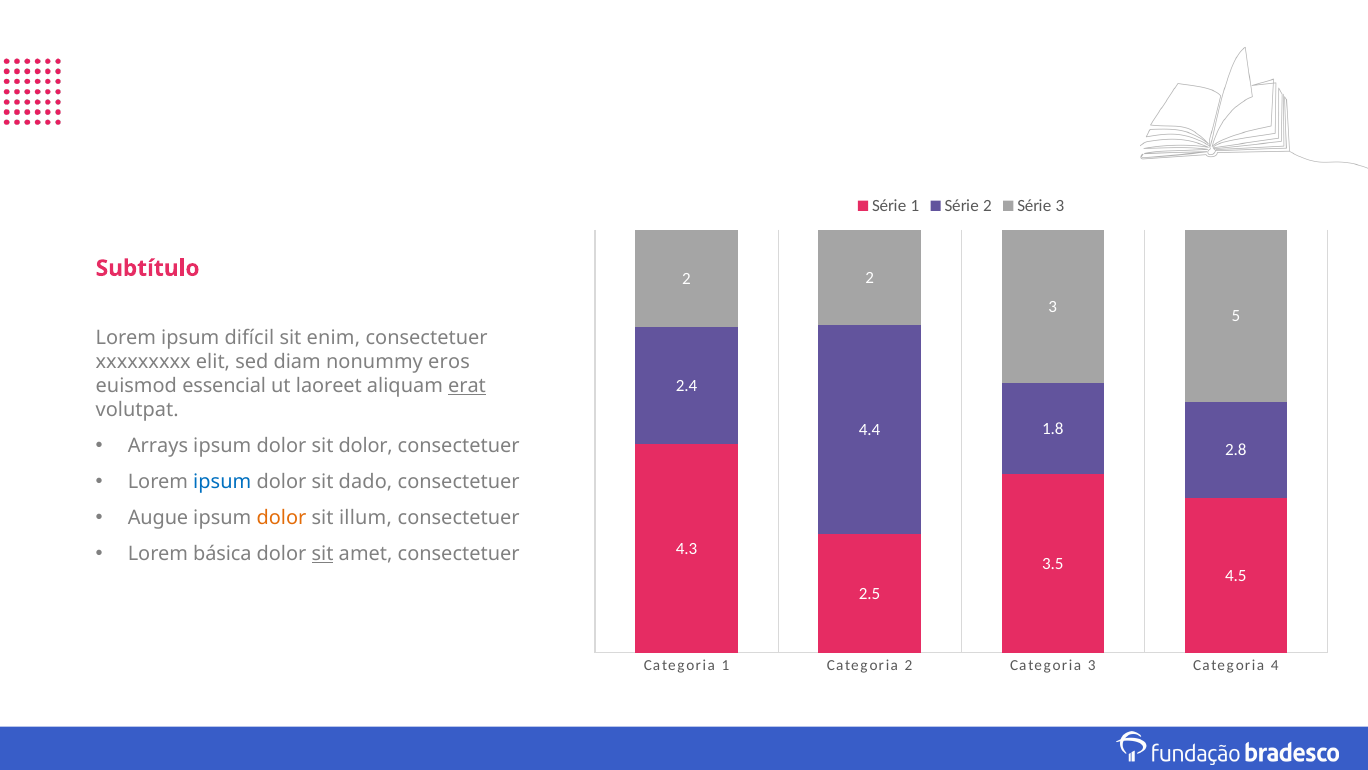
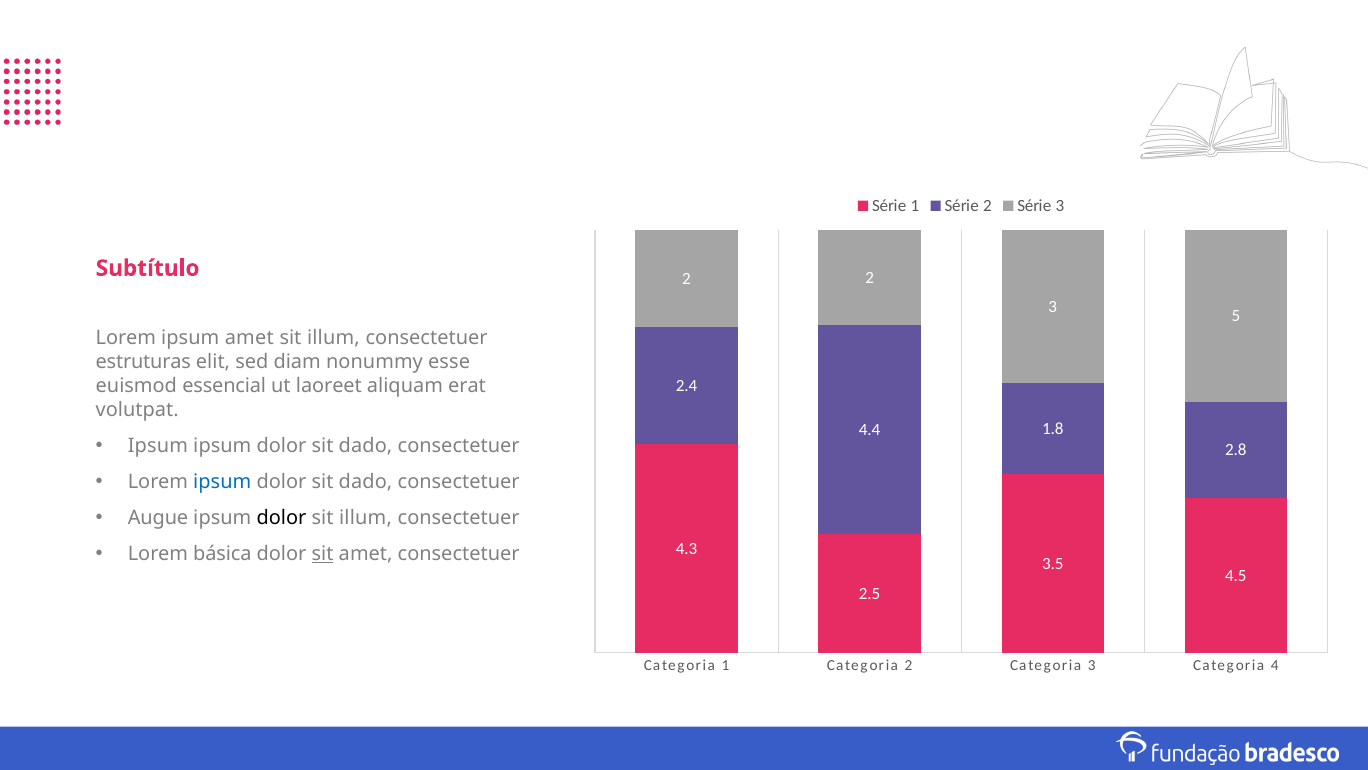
ipsum difícil: difícil -> amet (249, 338)
enim: enim -> illum (333, 338)
xxxxxxxxx: xxxxxxxxx -> estruturas (143, 362)
eros: eros -> esse (449, 362)
erat underline: present -> none (467, 386)
Arrays: Arrays -> Ipsum (158, 446)
dolor: dolor -> dado (366, 446)
dolor colour: orange -> black (281, 518)
